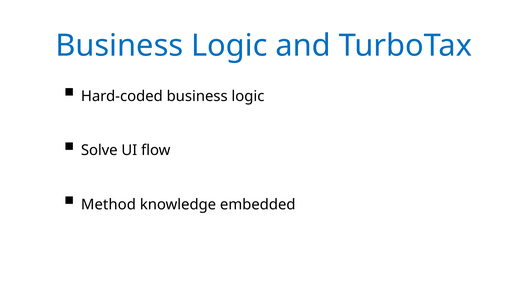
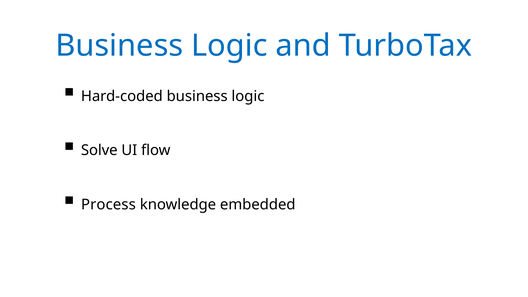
Method: Method -> Process (108, 205)
